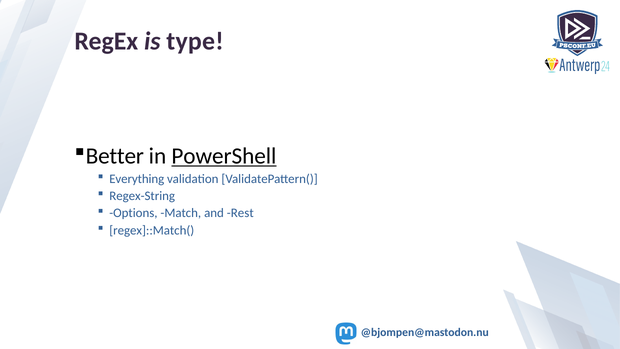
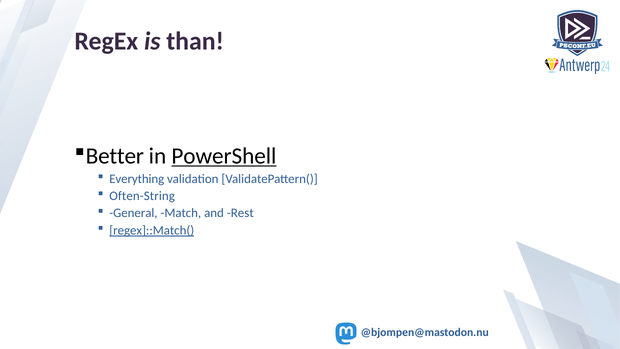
type: type -> than (195, 41)
Regex-String: Regex-String -> Often-String (142, 196)
Options: Options -> General (133, 213)
regex]::Match( underline: none -> present (152, 230)
